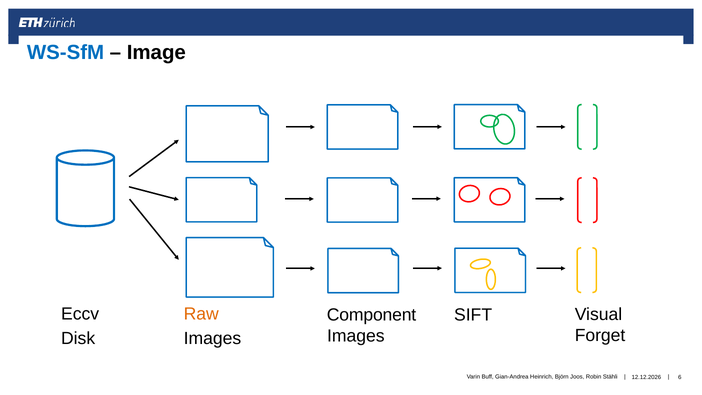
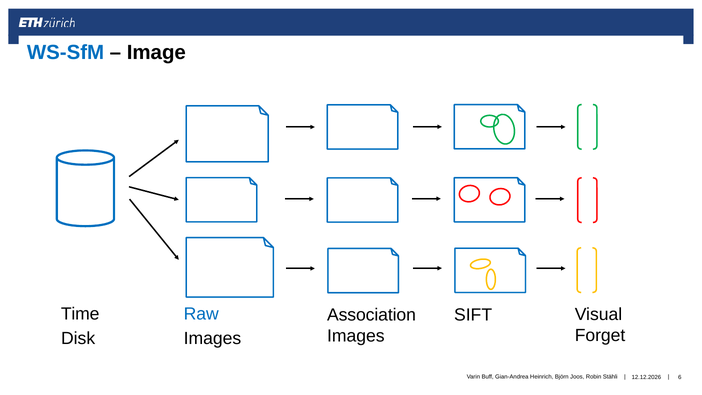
Raw colour: orange -> blue (201, 314)
Eccv: Eccv -> Time (80, 314)
Component: Component -> Association (372, 315)
